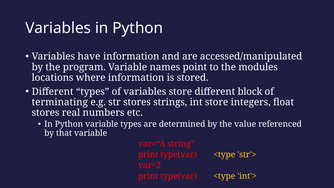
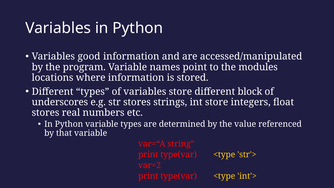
have: have -> good (89, 56)
terminating: terminating -> underscores (60, 102)
